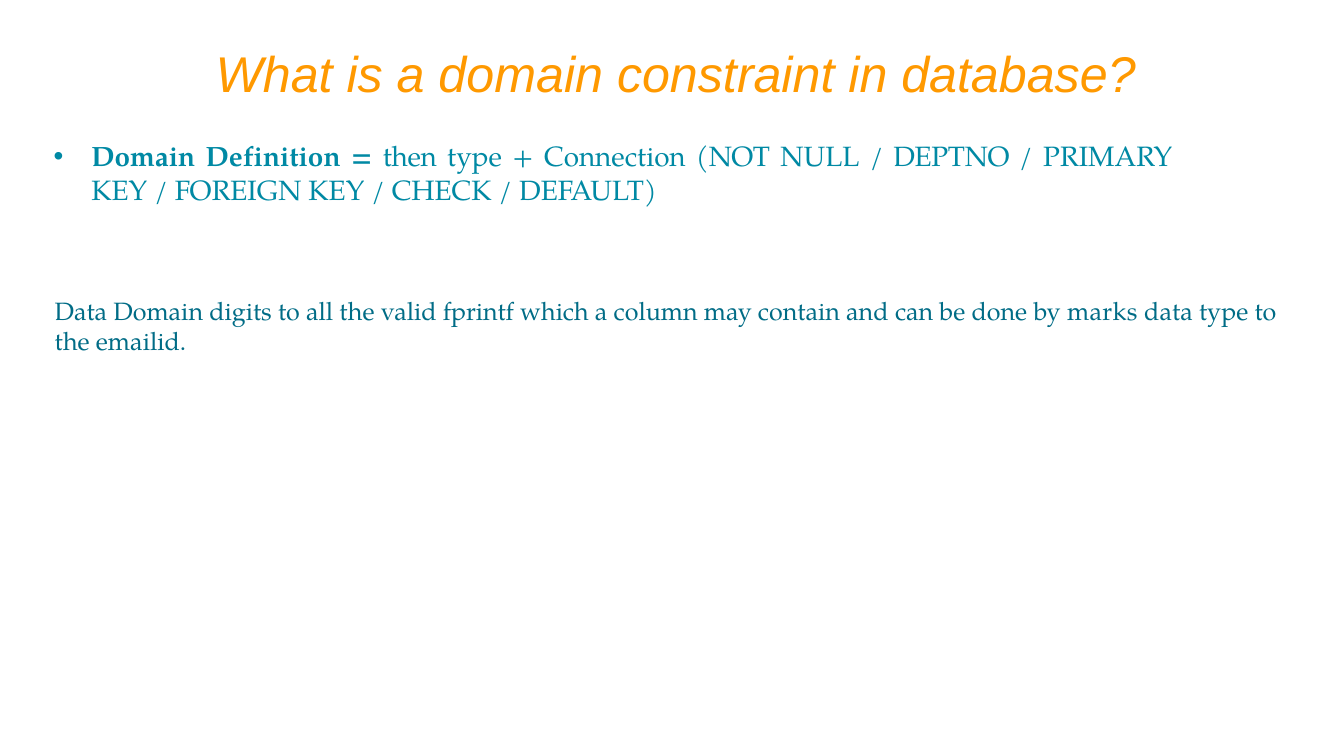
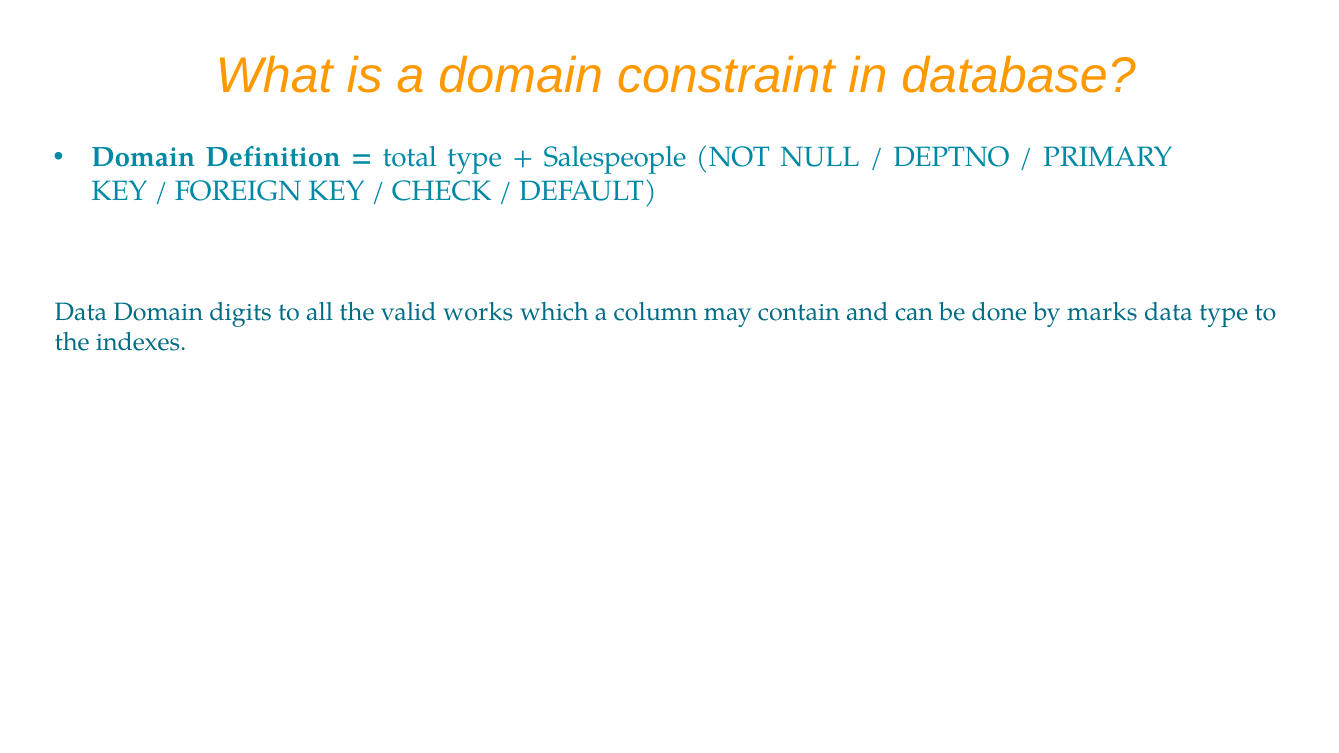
then: then -> total (410, 158)
Connection: Connection -> Salespeople (615, 158)
fprintf: fprintf -> works (478, 312)
emailid: emailid -> indexes (141, 342)
